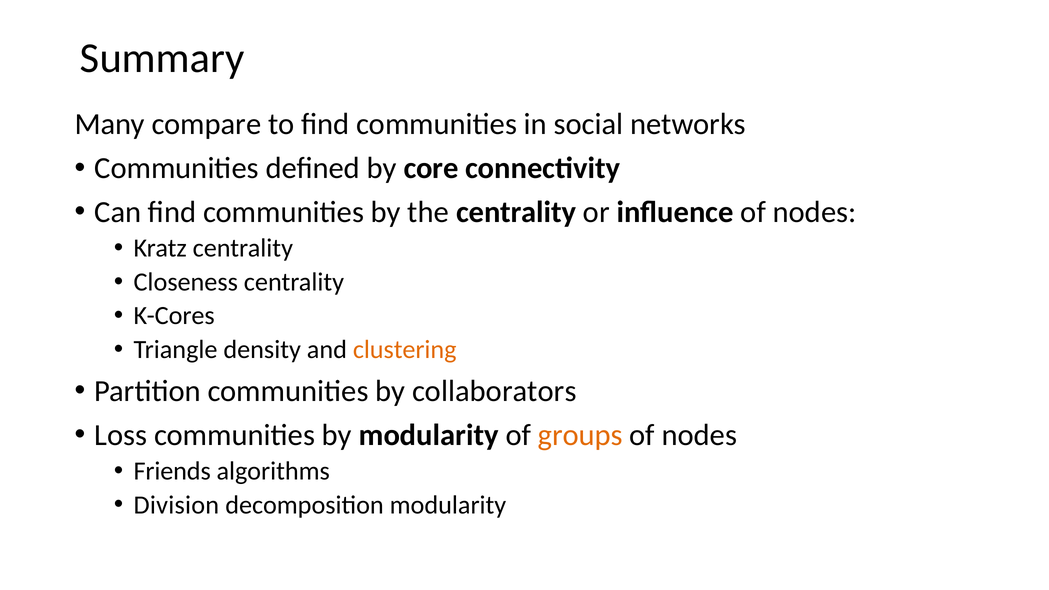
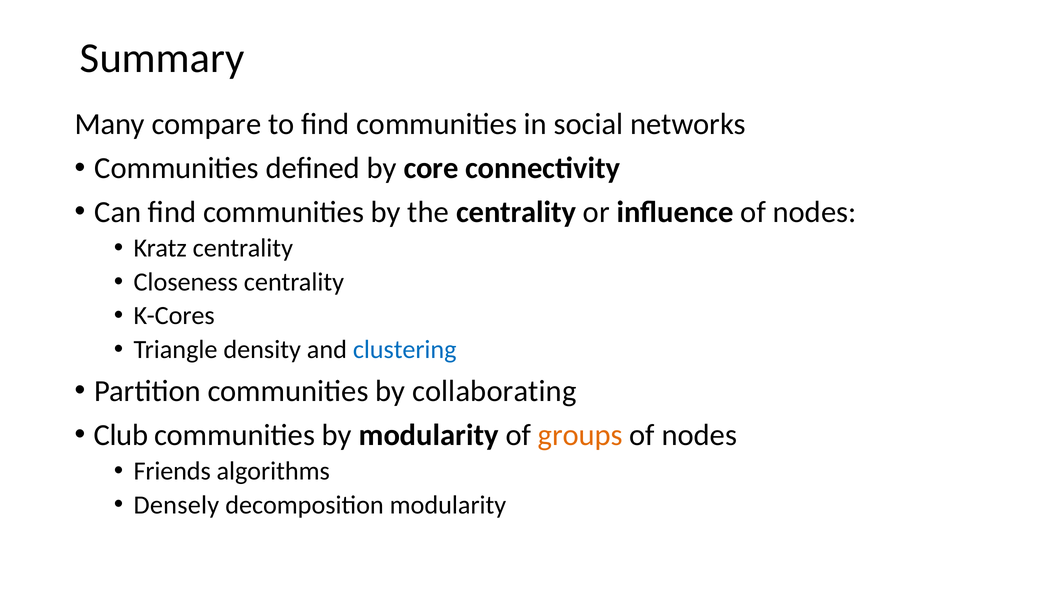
clustering colour: orange -> blue (405, 350)
collaborators: collaborators -> collaborating (494, 391)
Loss: Loss -> Club (121, 435)
Division: Division -> Densely (176, 505)
